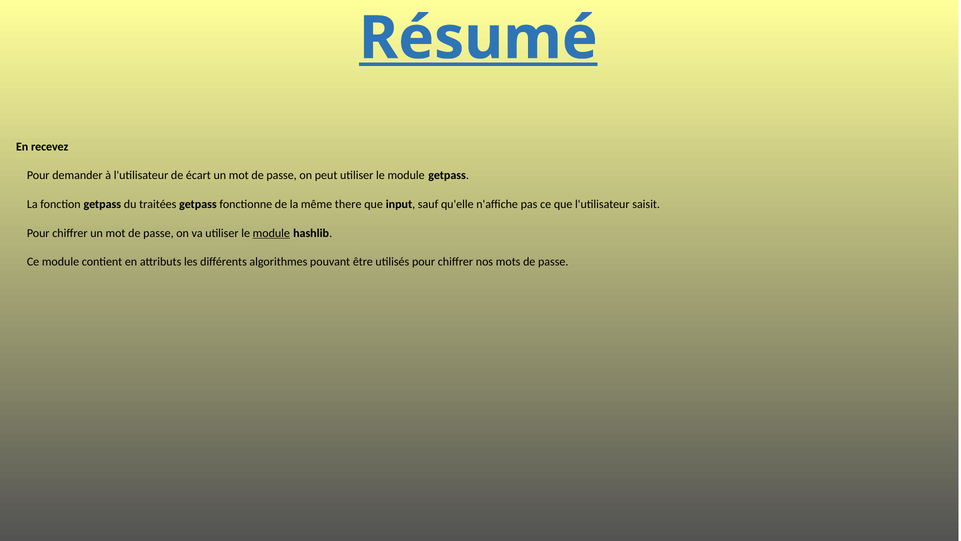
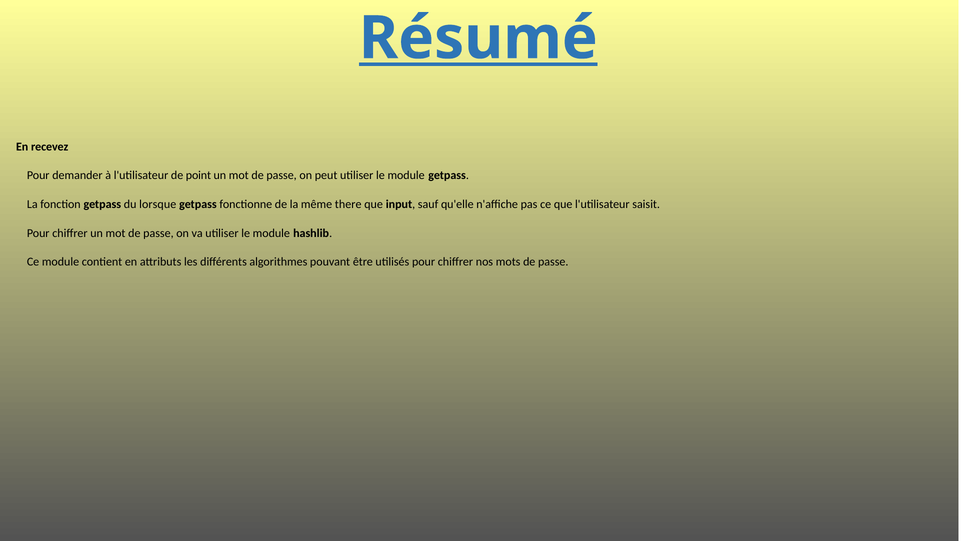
écart: écart -> point (198, 175)
traitées: traitées -> lorsque (158, 204)
module underline: present -> none (271, 233)
